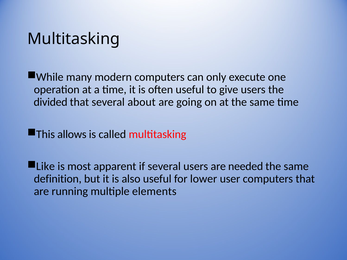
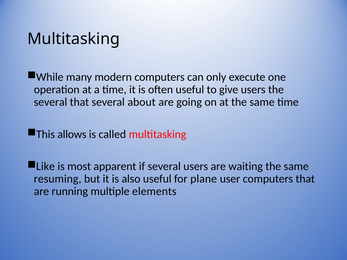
divided: divided -> several (51, 102)
needed: needed -> waiting (246, 167)
definition: definition -> resuming (58, 179)
lower: lower -> plane (204, 179)
